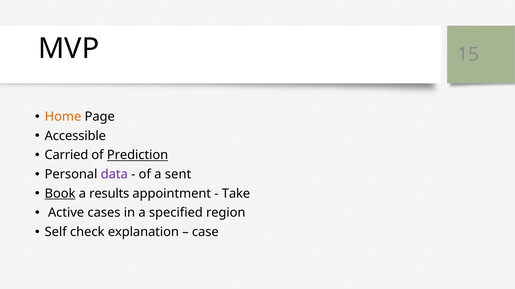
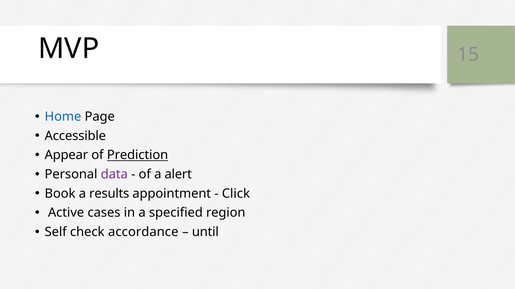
Home colour: orange -> blue (63, 117)
Carried: Carried -> Appear (66, 155)
sent: sent -> alert (178, 175)
Book underline: present -> none (60, 194)
Take: Take -> Click (236, 194)
explanation: explanation -> accordance (143, 233)
case: case -> until (205, 233)
